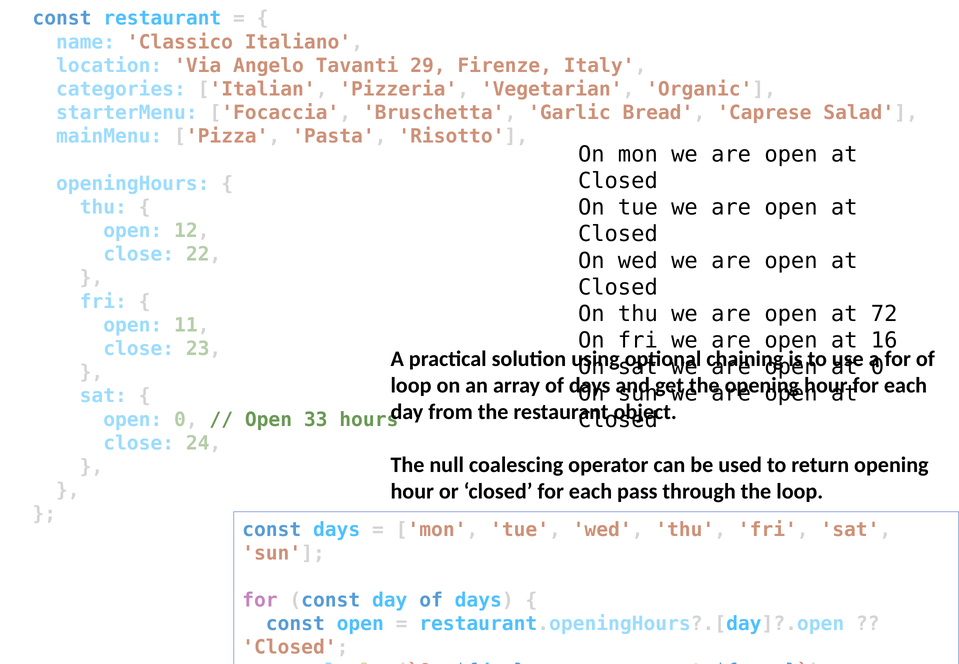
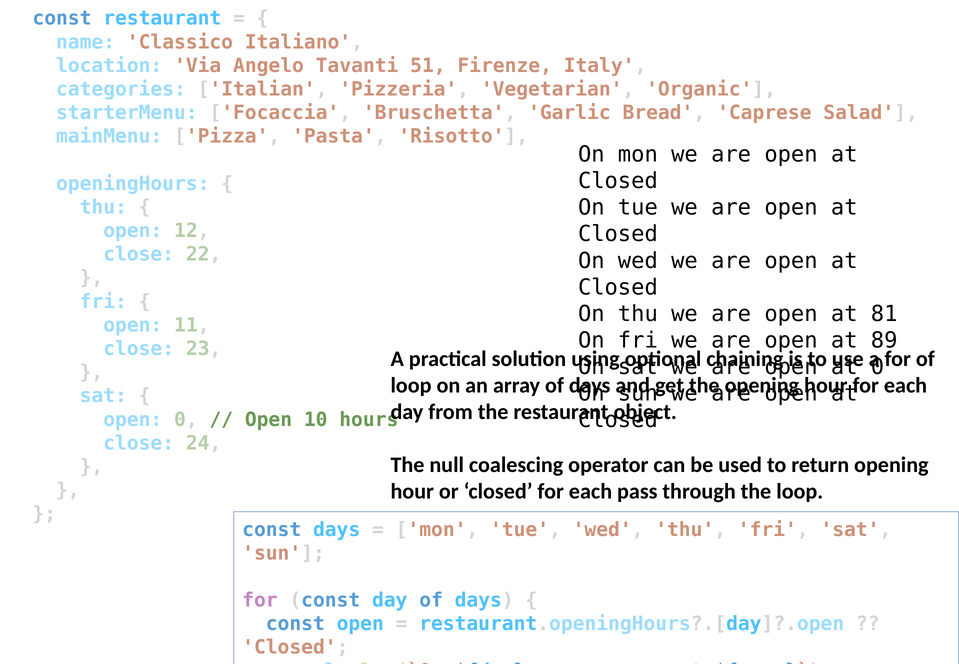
29: 29 -> 51 (428, 66)
72: 72 -> 81 (884, 314)
16: 16 -> 89 (884, 340)
33: 33 -> 10 (316, 420)
